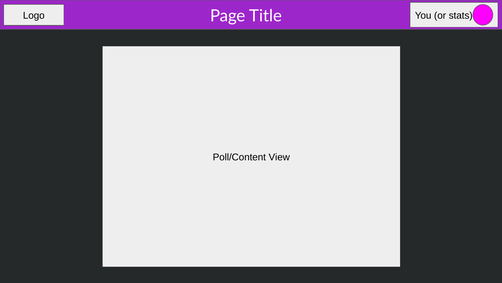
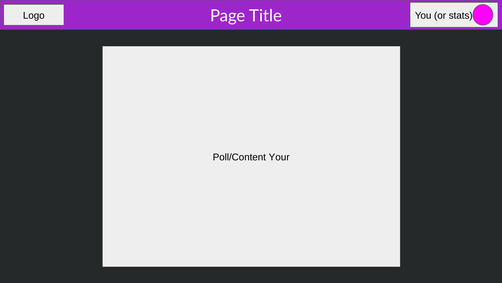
View: View -> Your (279, 157)
